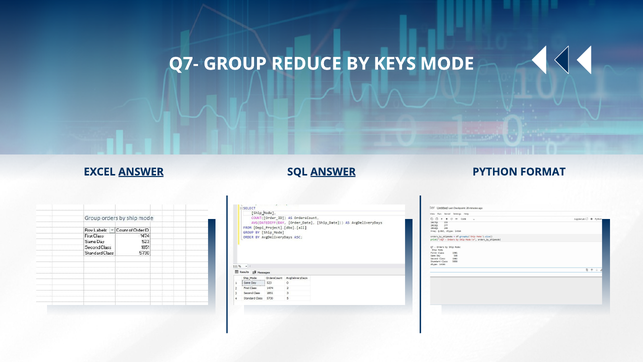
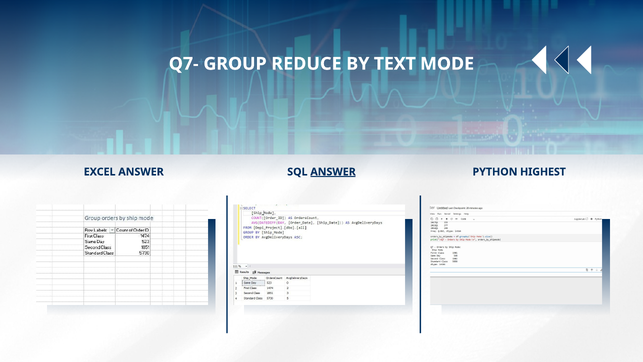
KEYS: KEYS -> TEXT (395, 64)
ANSWER underline: present -> none (141, 172)
FORMAT: FORMAT -> HIGHEST (543, 172)
